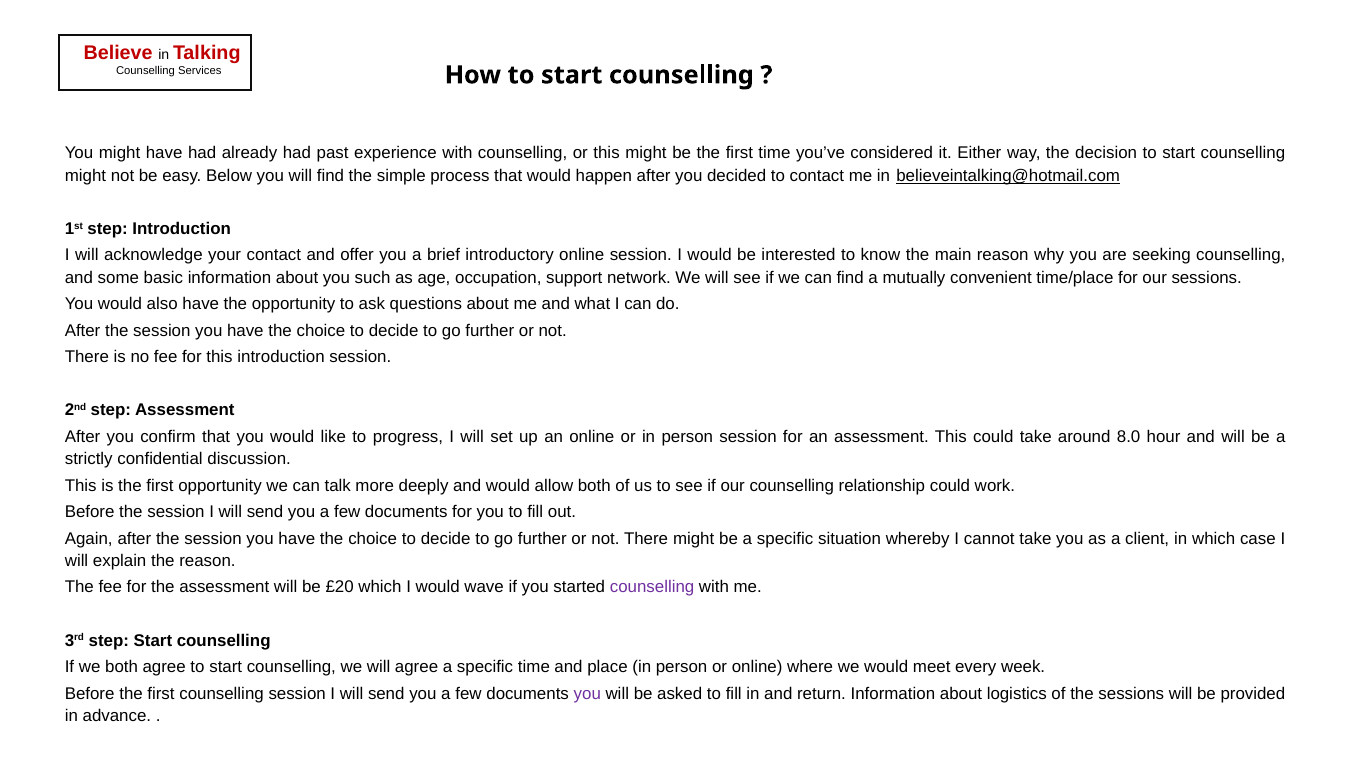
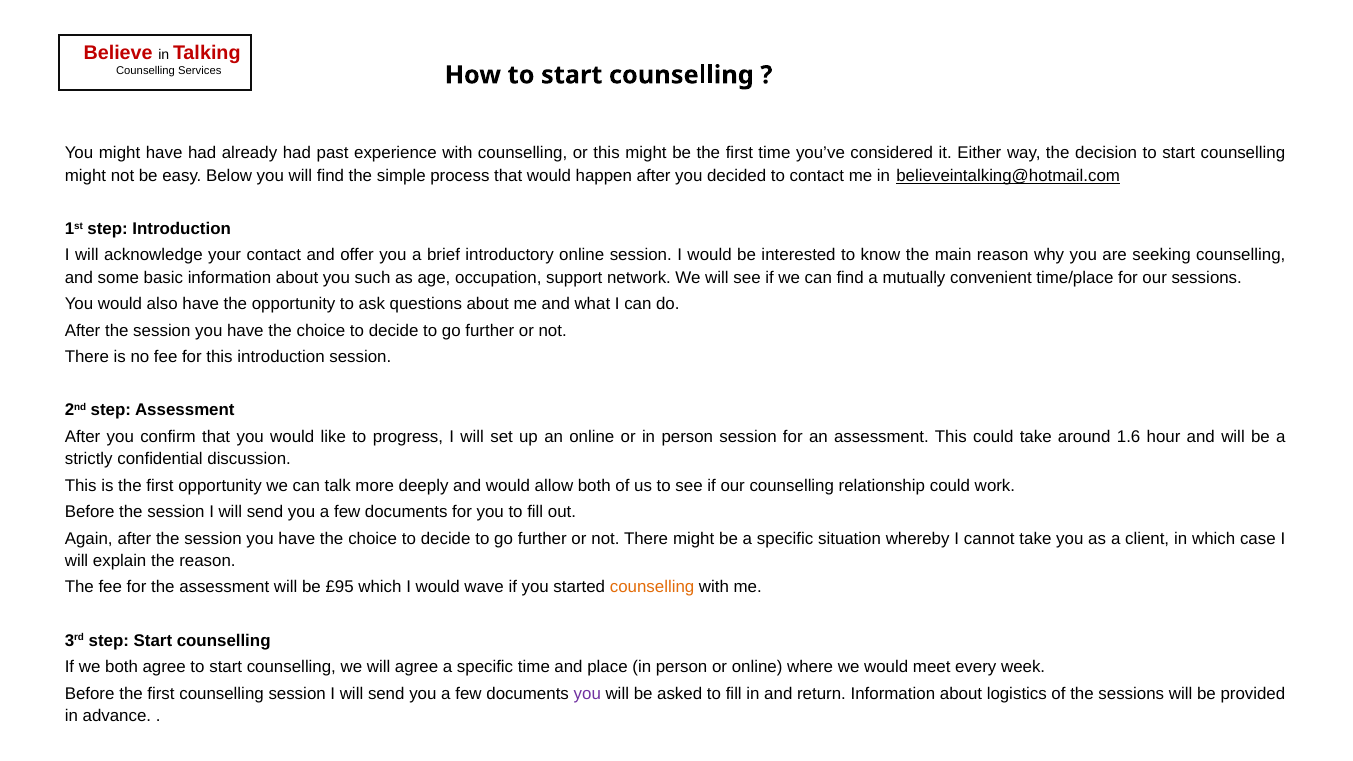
8.0: 8.0 -> 1.6 (1129, 437)
£20: £20 -> £95 (340, 587)
counselling colour: purple -> orange (652, 587)
